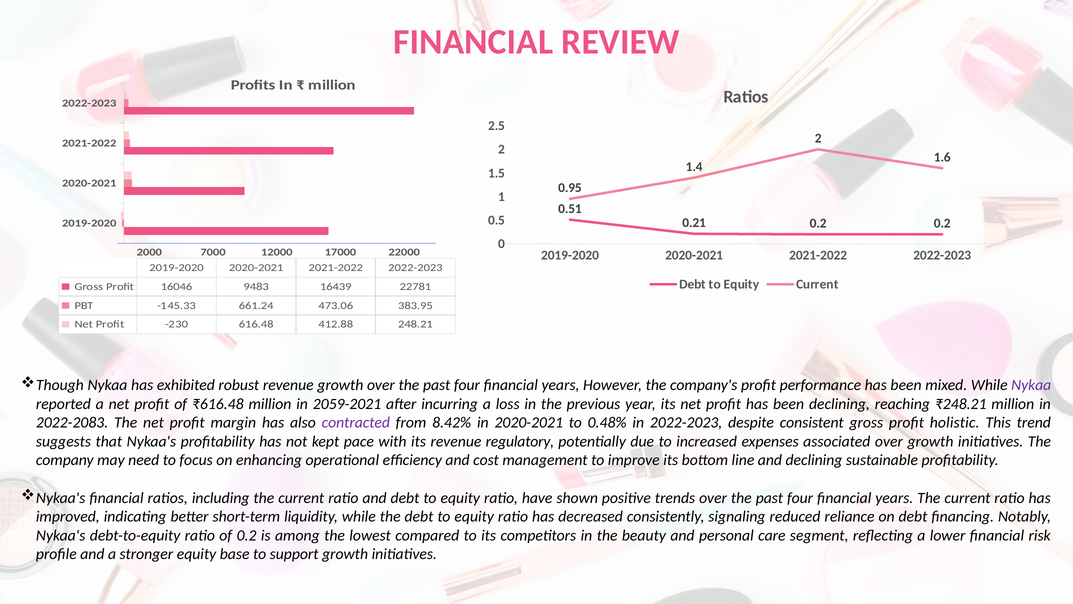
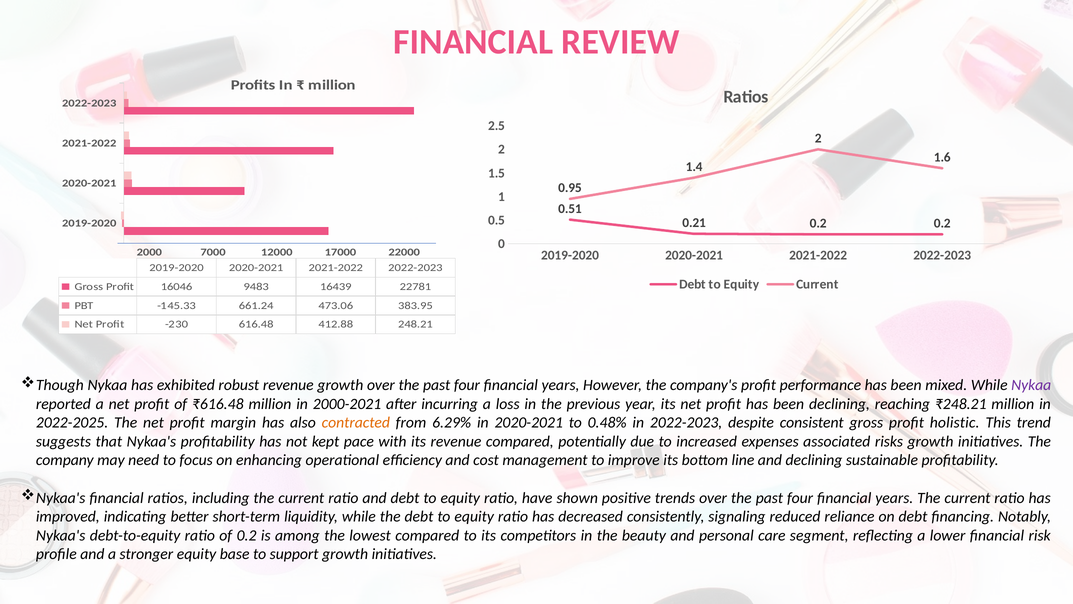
2059-2021: 2059-2021 -> 2000-2021 (347, 404)
2022-2083: 2022-2083 -> 2022-2025 (72, 422)
contracted colour: purple -> orange (356, 422)
8.42%: 8.42% -> 6.29% (452, 422)
revenue regulatory: regulatory -> compared (520, 441)
associated over: over -> risks (889, 441)
